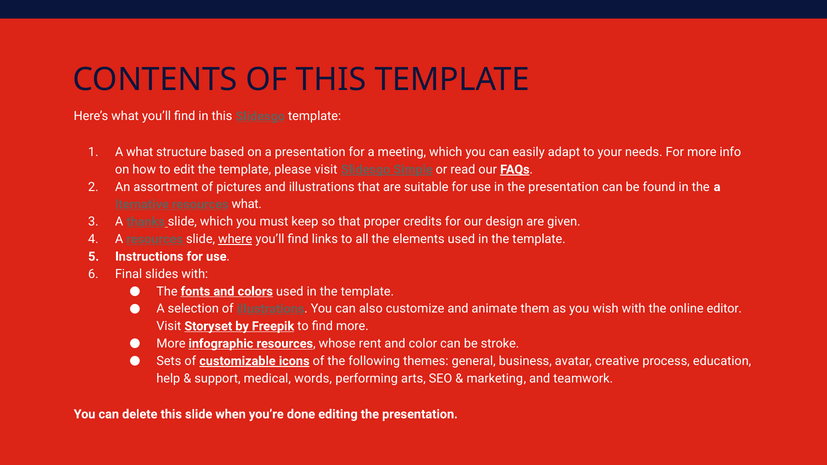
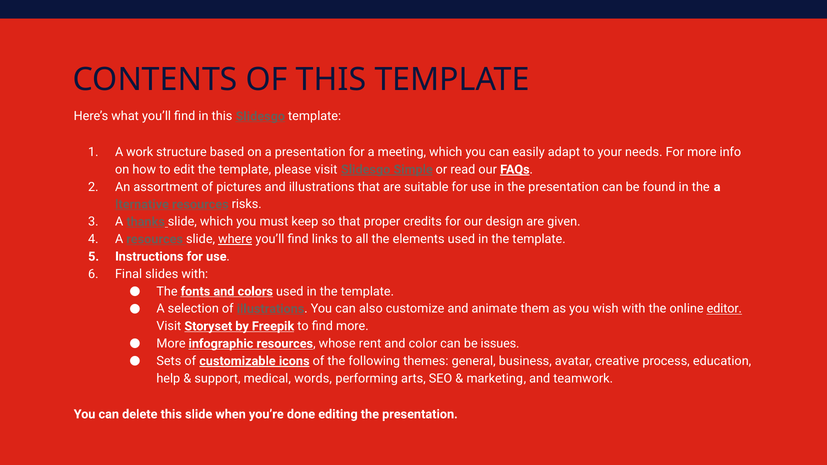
A what: what -> work (140, 152)
resources what: what -> risks (247, 204)
editor underline: none -> present (724, 309)
stroke: stroke -> issues (500, 344)
